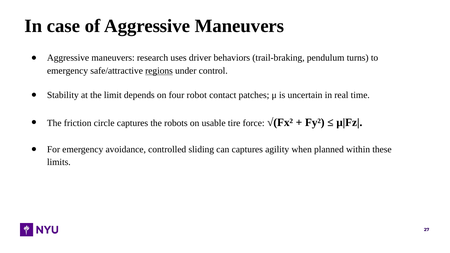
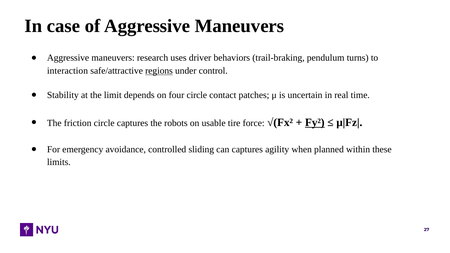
emergency: emergency -> interaction (67, 71)
four robot: robot -> circle (197, 95)
Fy² underline: none -> present (315, 123)
